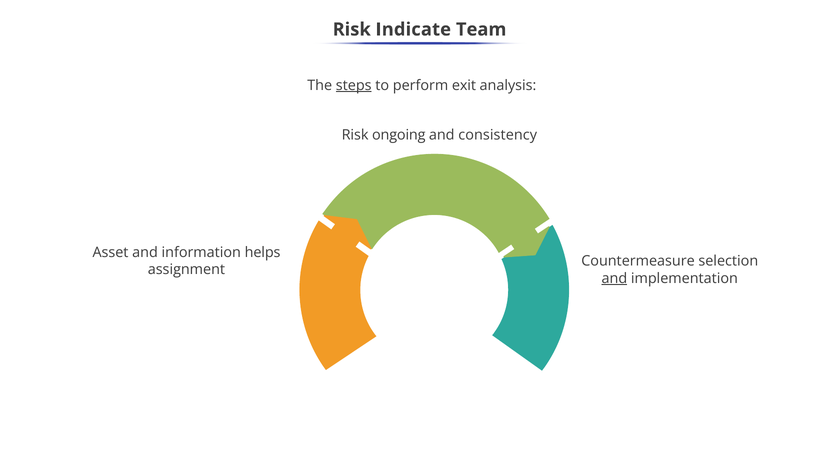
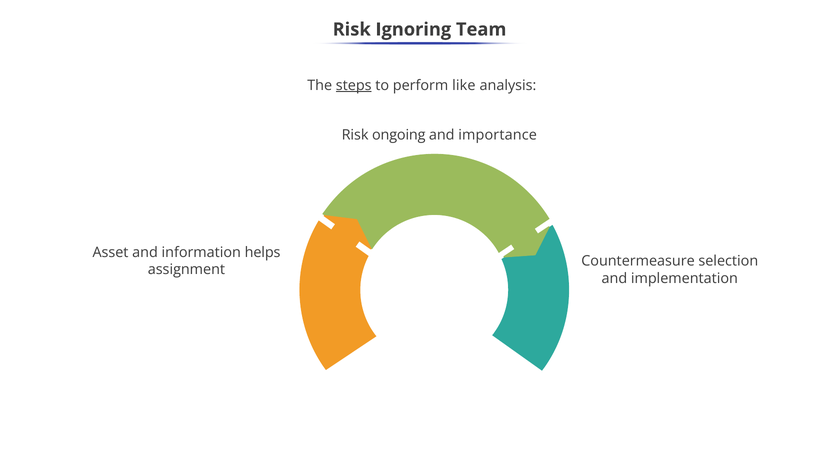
Indicate: Indicate -> Ignoring (413, 29)
exit: exit -> like (464, 85)
consistency: consistency -> importance (498, 135)
and underline: present -> none (614, 278)
